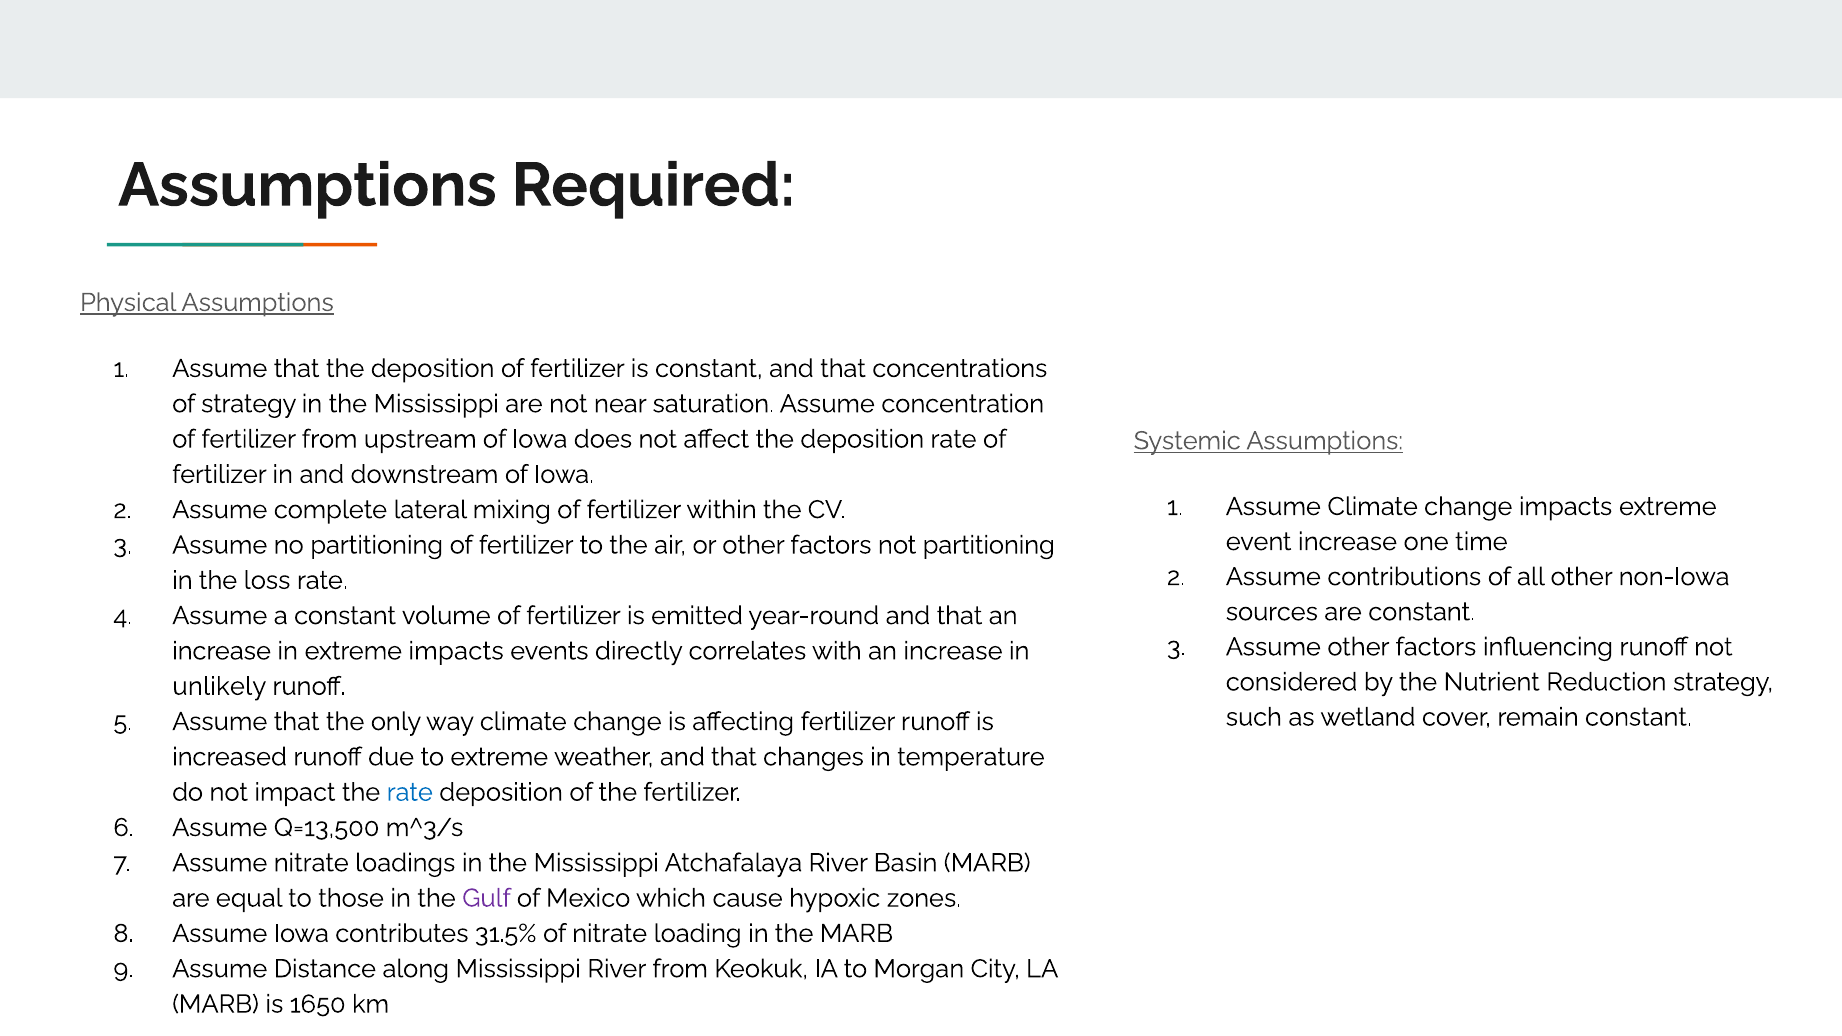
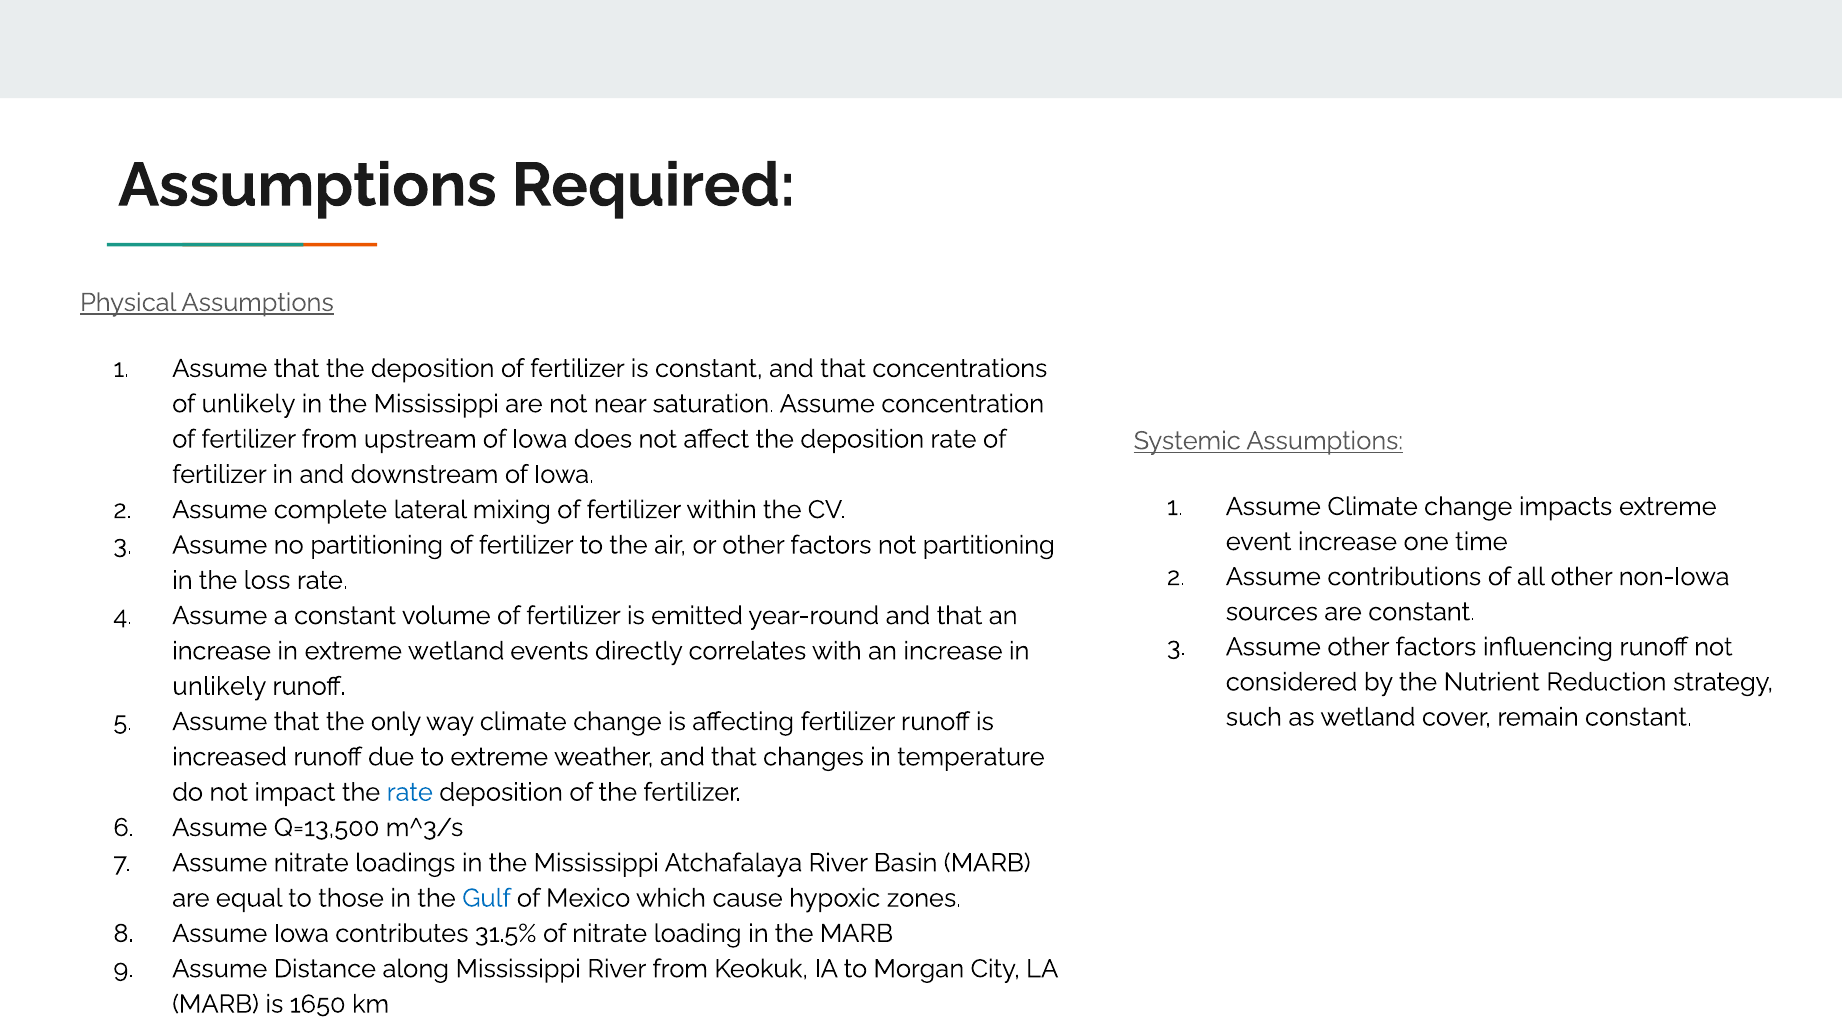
of strategy: strategy -> unlikely (249, 404)
extreme impacts: impacts -> wetland (456, 651)
Gulf colour: purple -> blue (487, 898)
